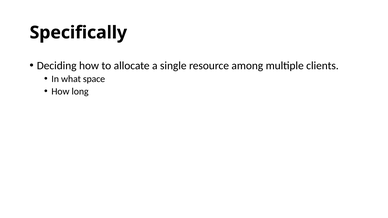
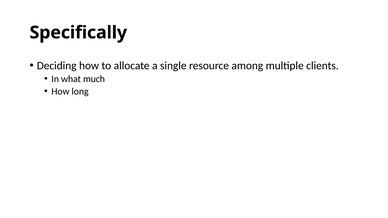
space: space -> much (94, 79)
